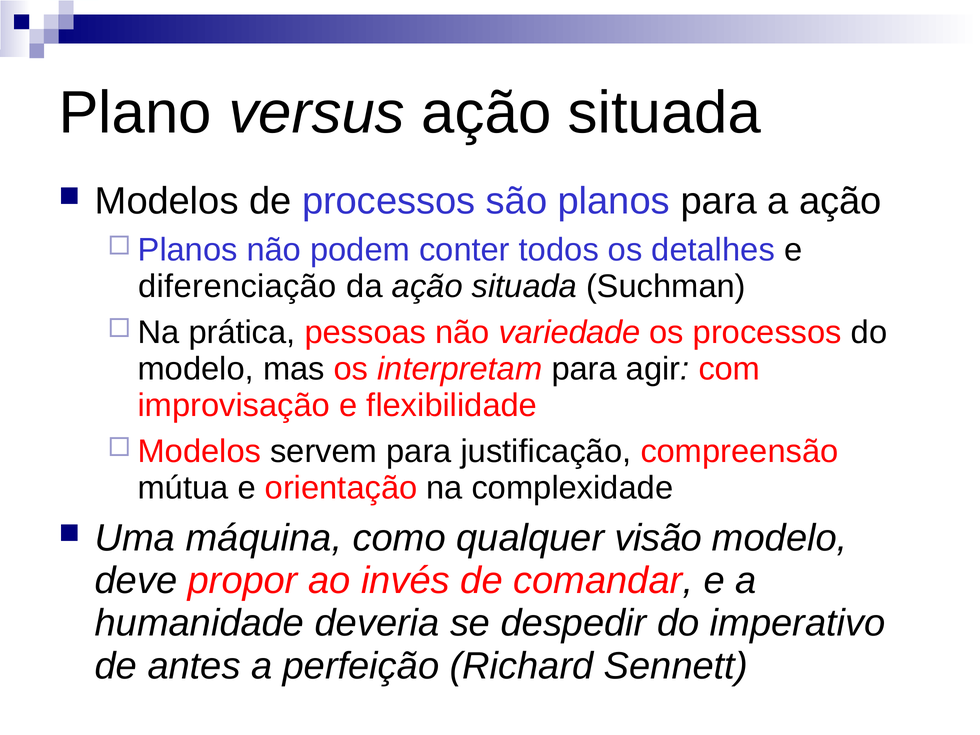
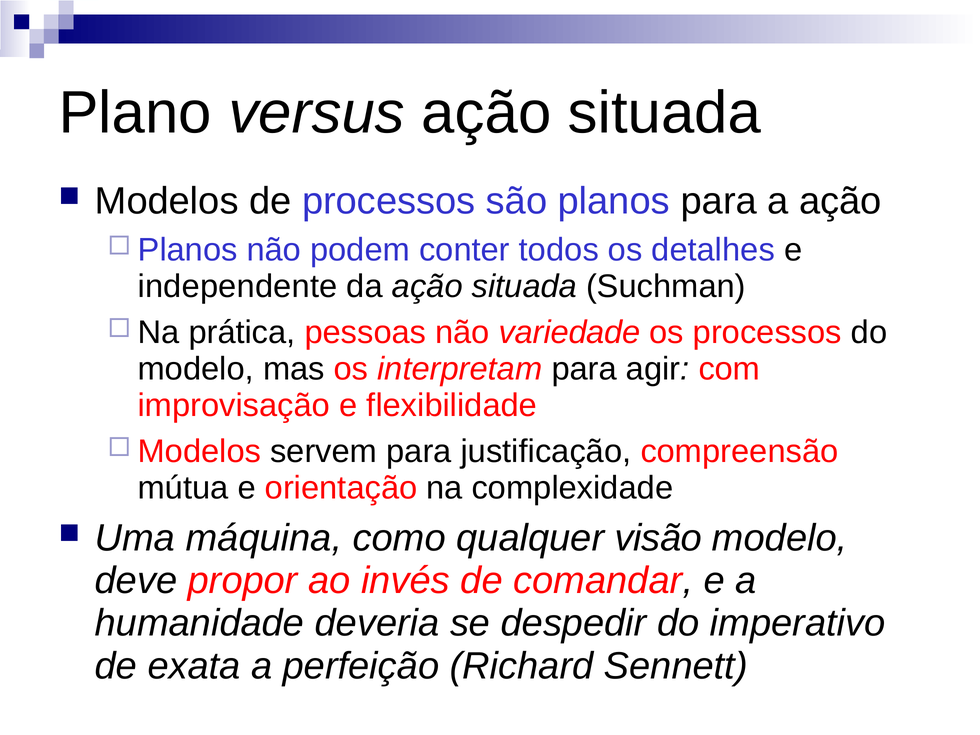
diferenciação: diferenciação -> independente (238, 286)
antes: antes -> exata (194, 666)
